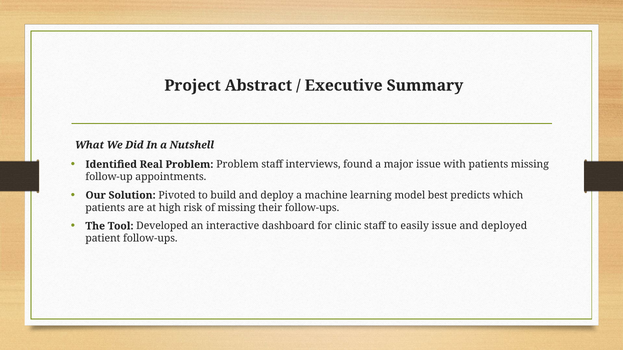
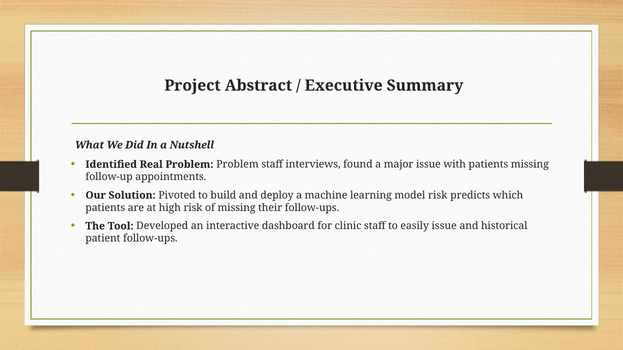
model best: best -> risk (438, 195)
deployed: deployed -> historical (504, 226)
